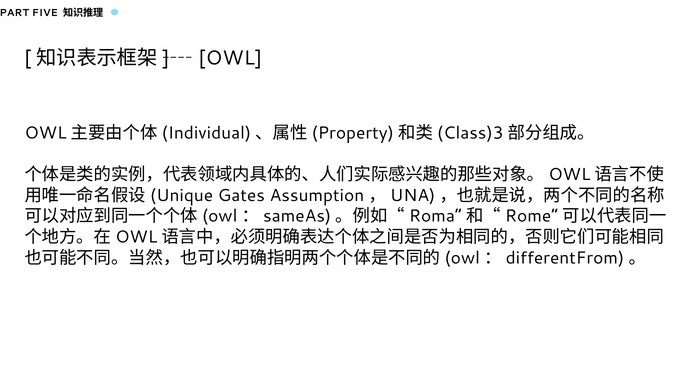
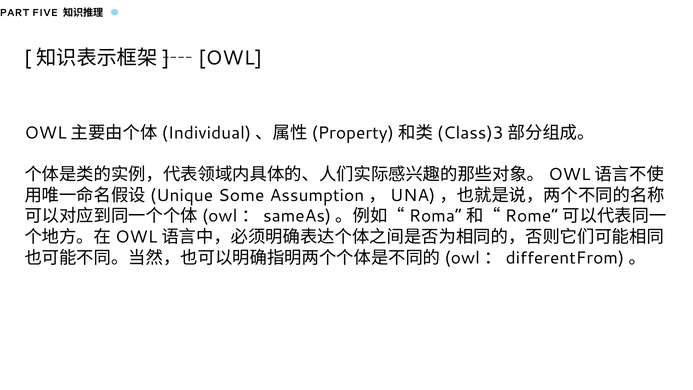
Gates: Gates -> Some (241, 195)
